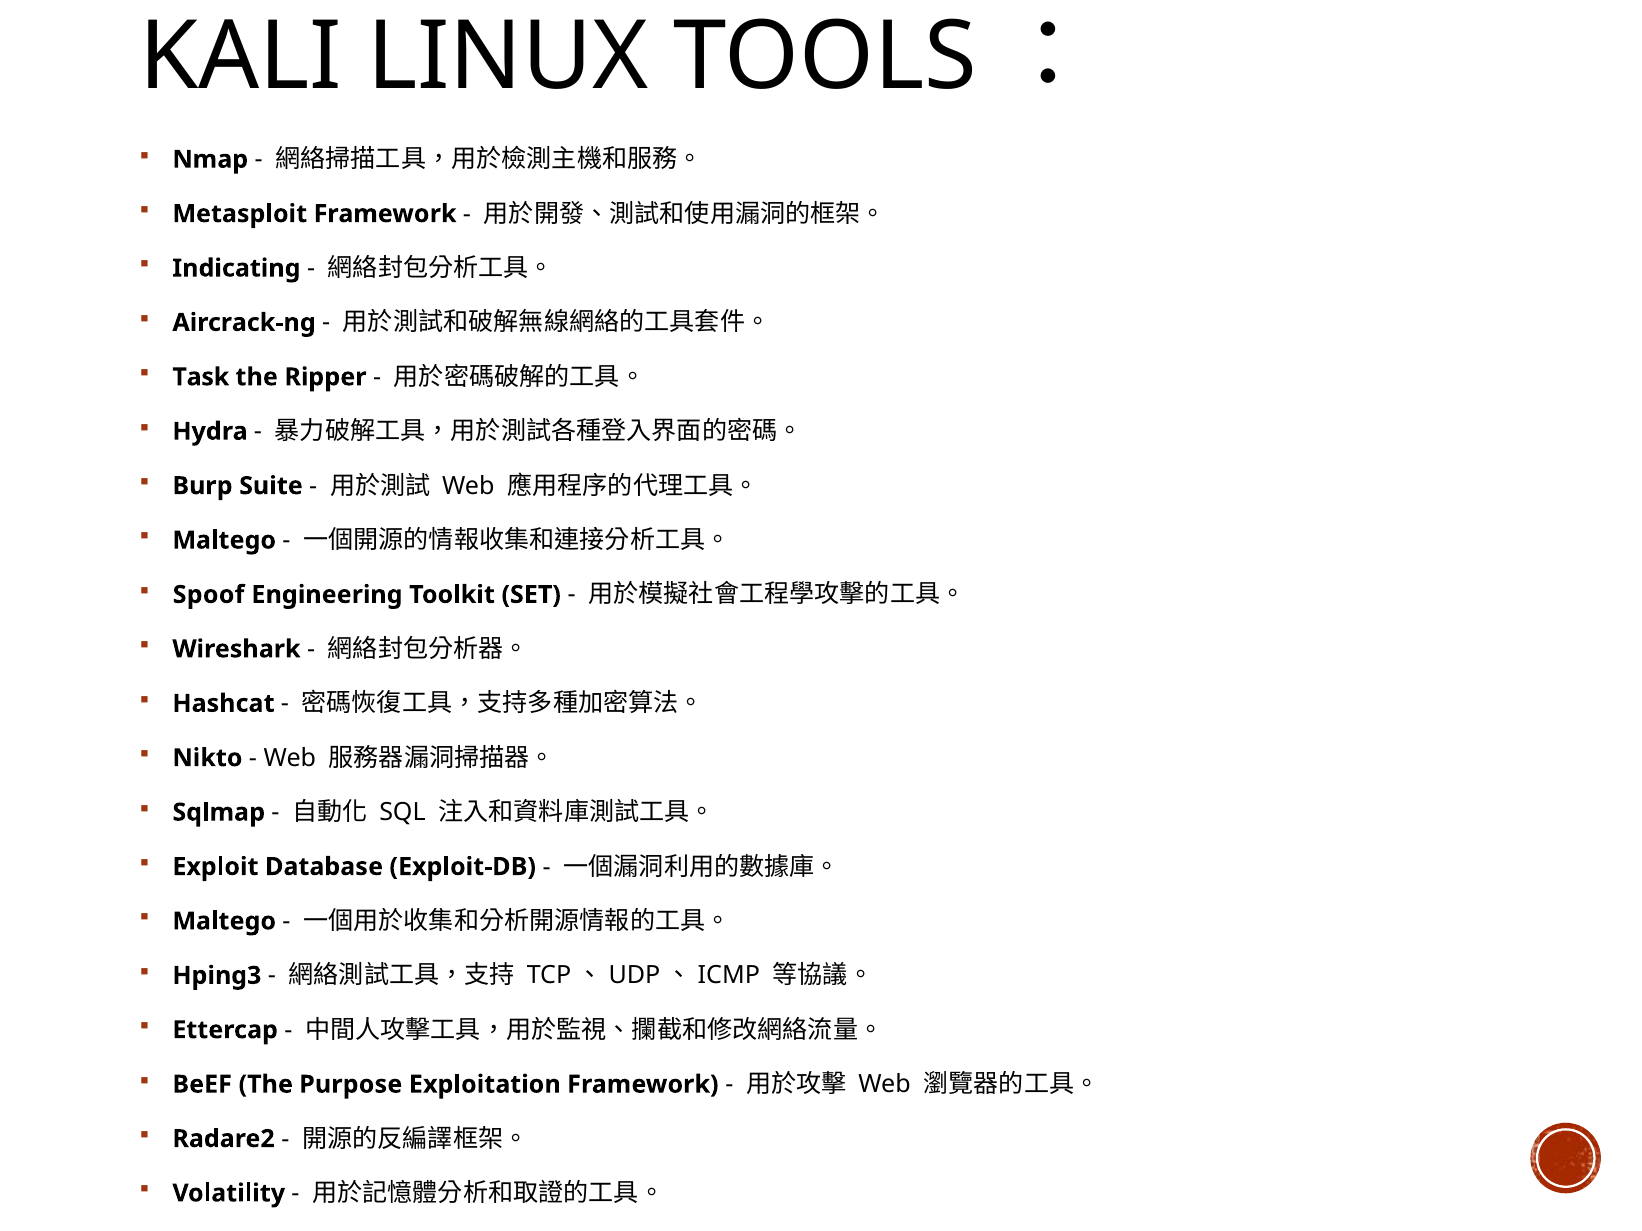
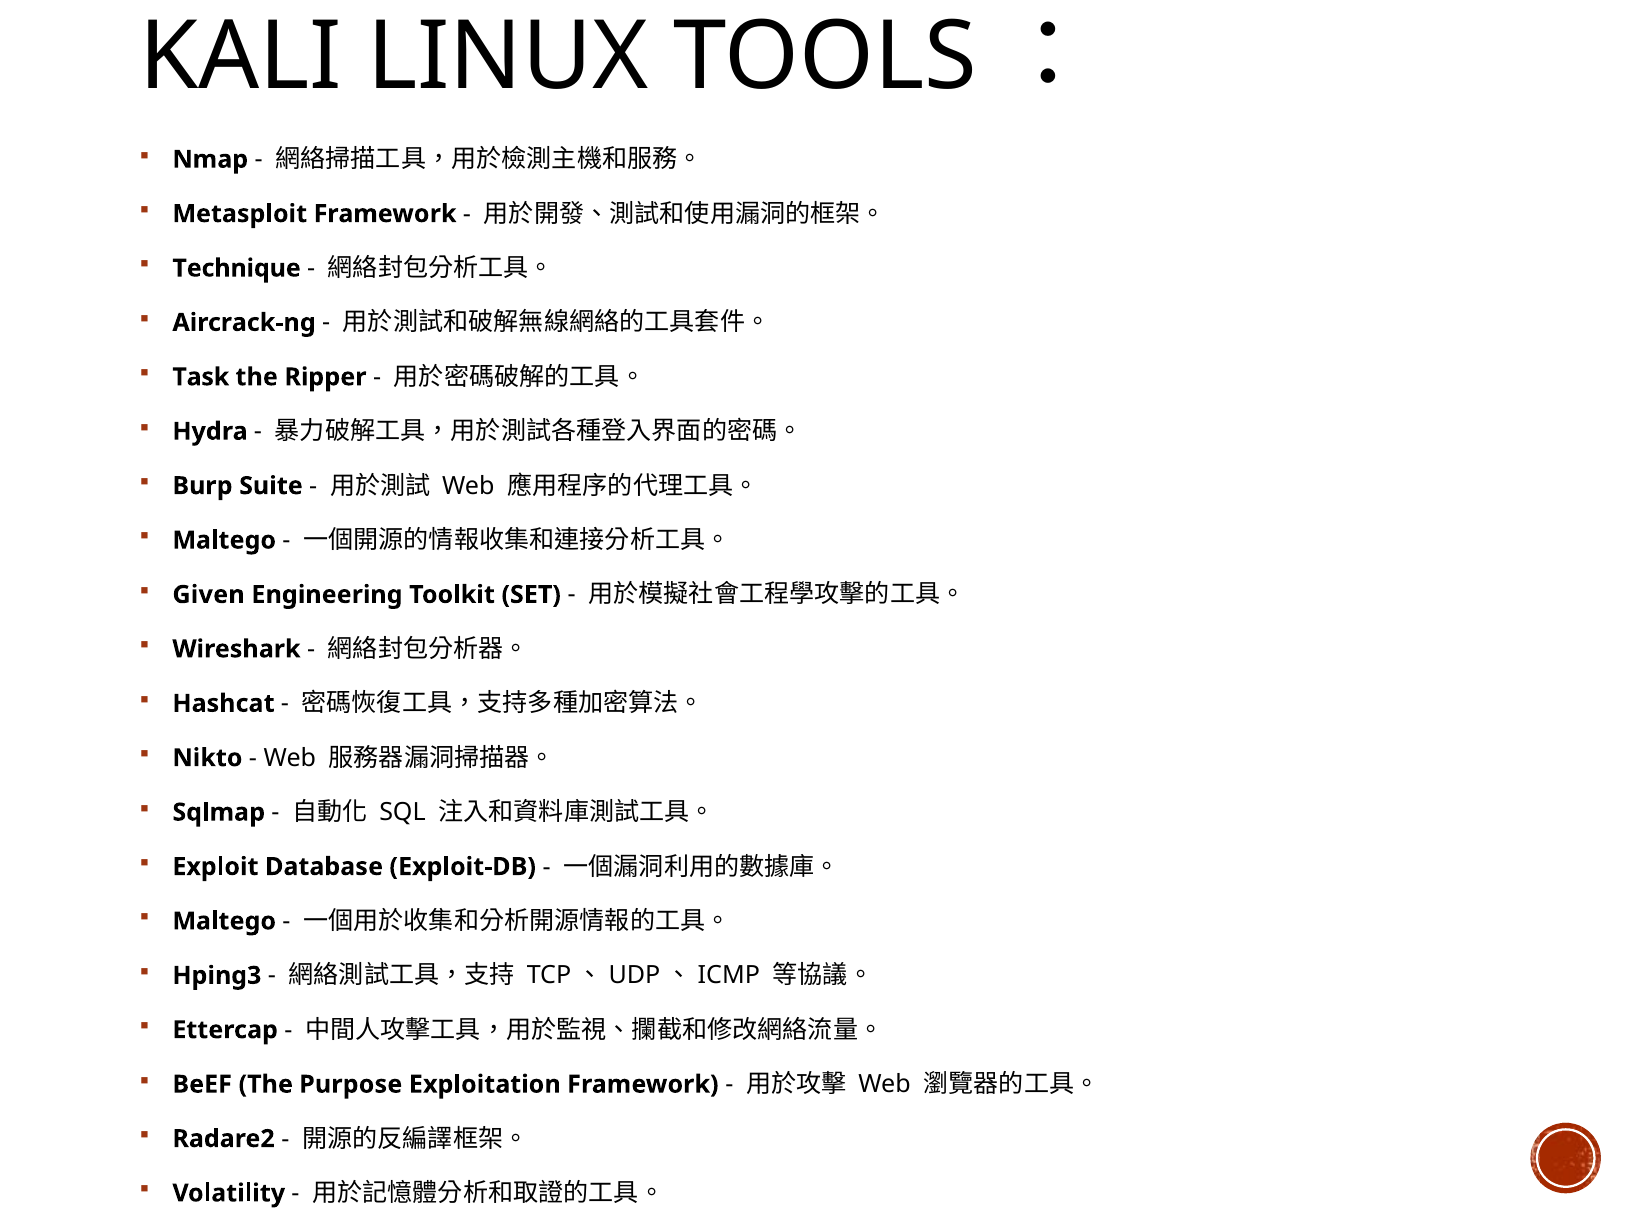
Indicating: Indicating -> Technique (237, 268)
Spoof: Spoof -> Given (209, 595)
